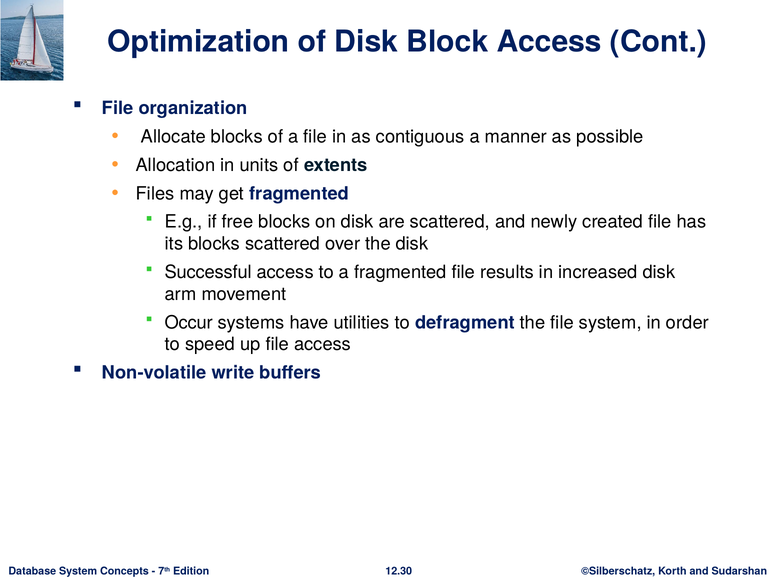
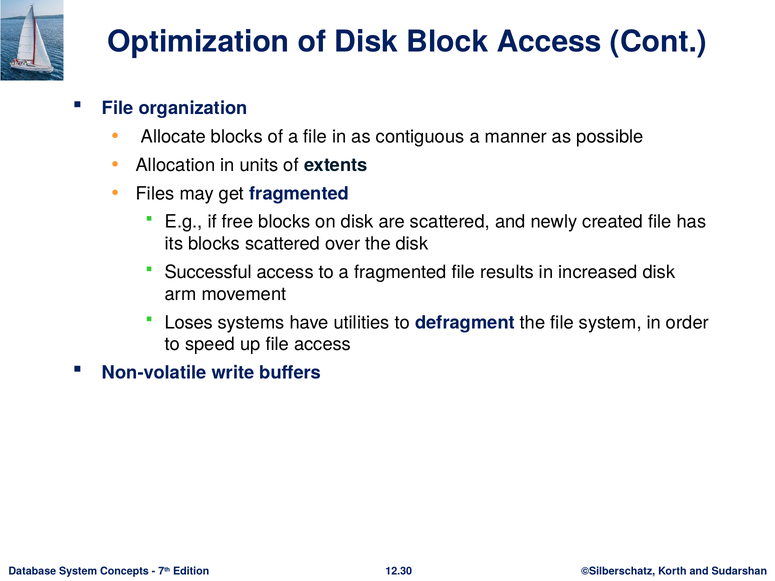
Occur: Occur -> Loses (189, 323)
